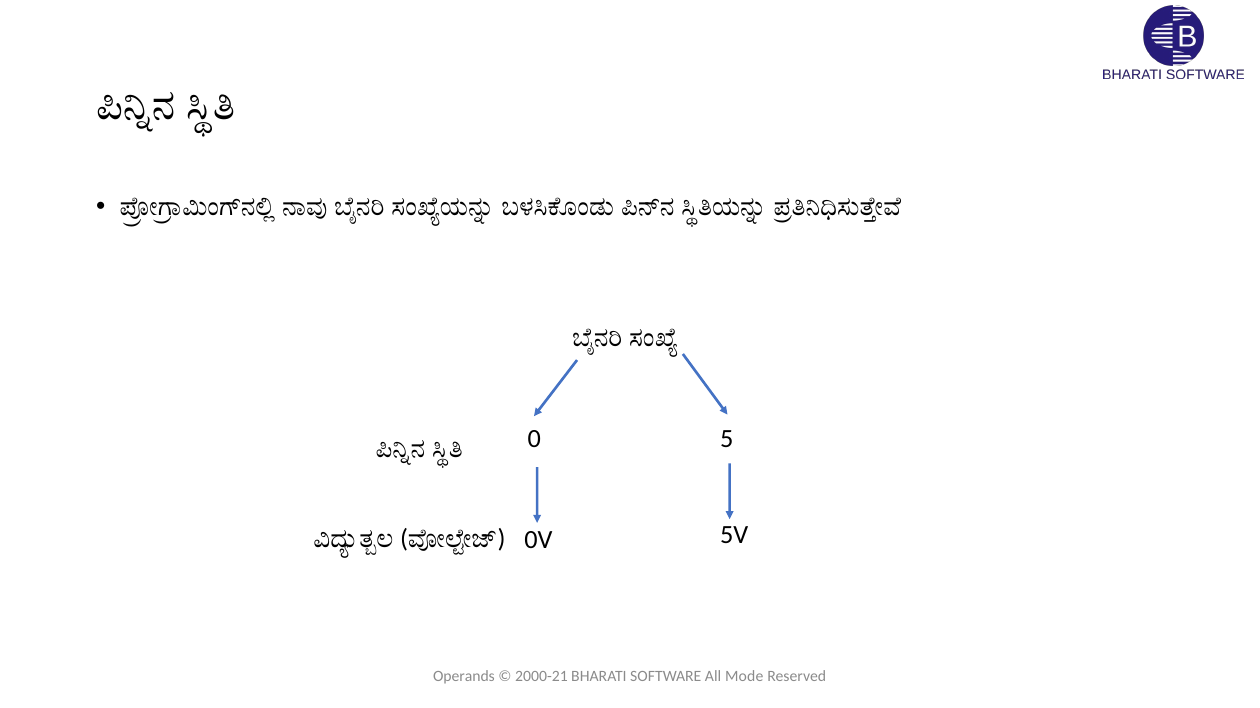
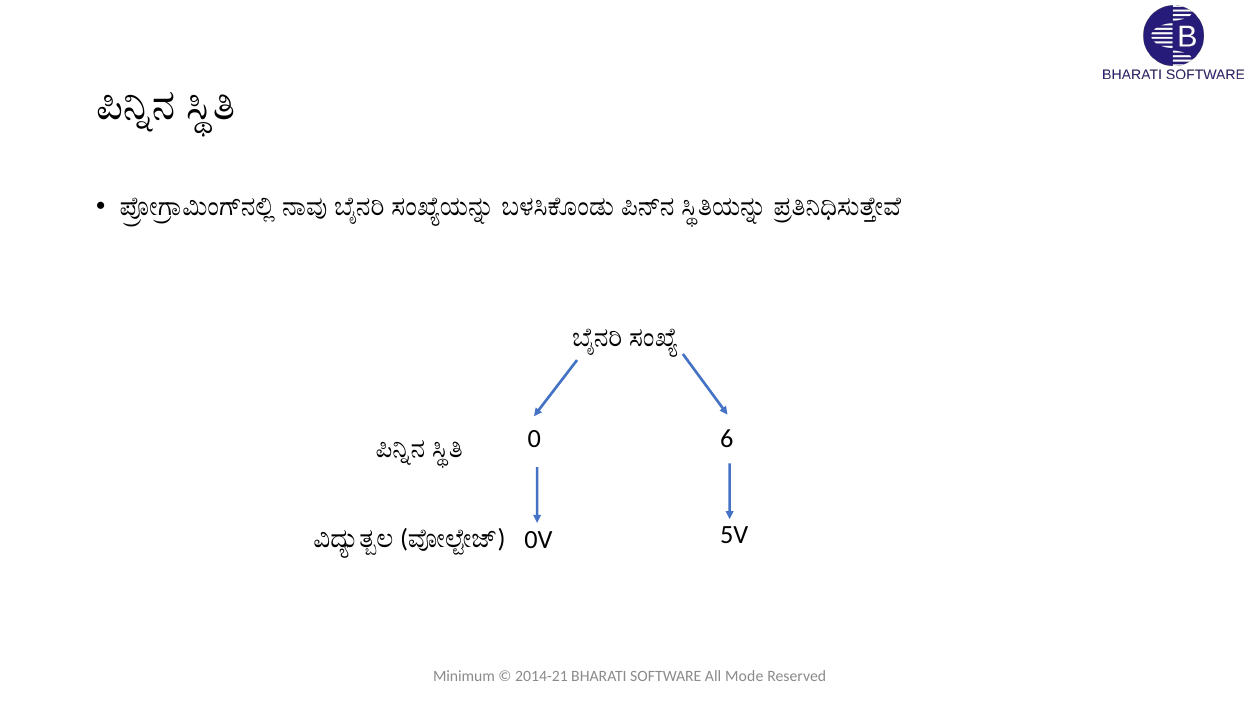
5: 5 -> 6 (727, 439)
Operands: Operands -> Minimum (464, 677)
2000-21: 2000-21 -> 2014-21 (541, 677)
